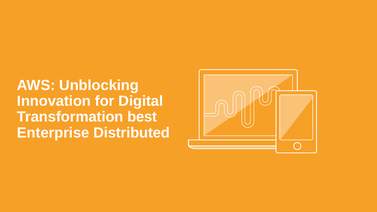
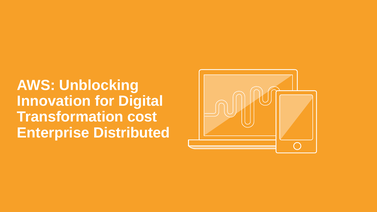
best: best -> cost (142, 117)
